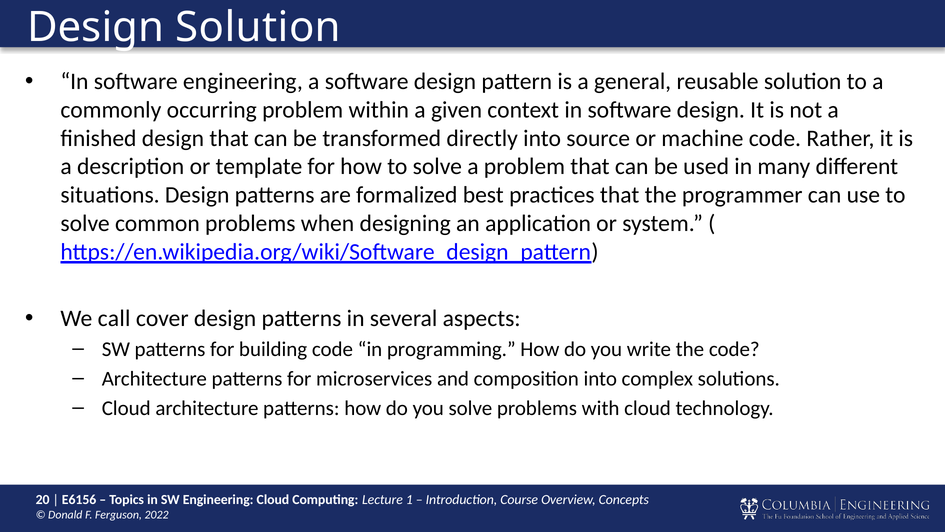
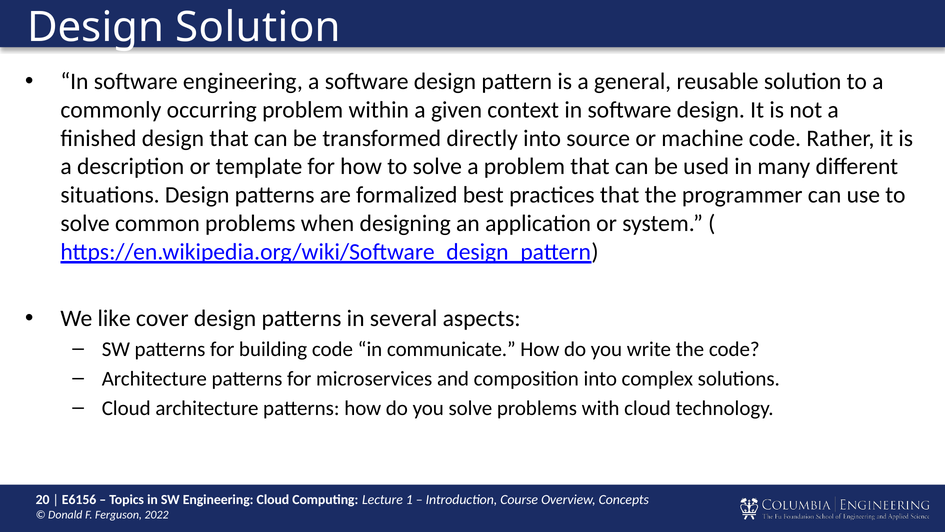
call: call -> like (114, 318)
programming: programming -> communicate (451, 349)
